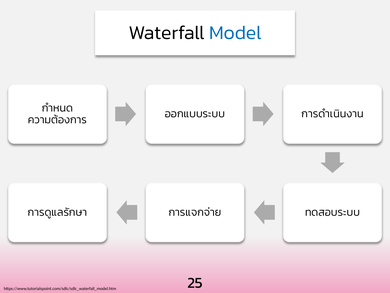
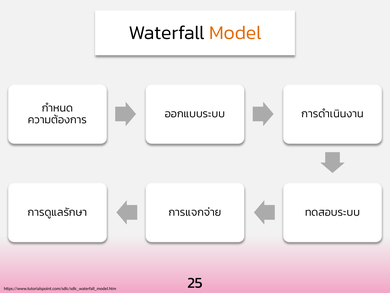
Model colour: blue -> orange (235, 33)
